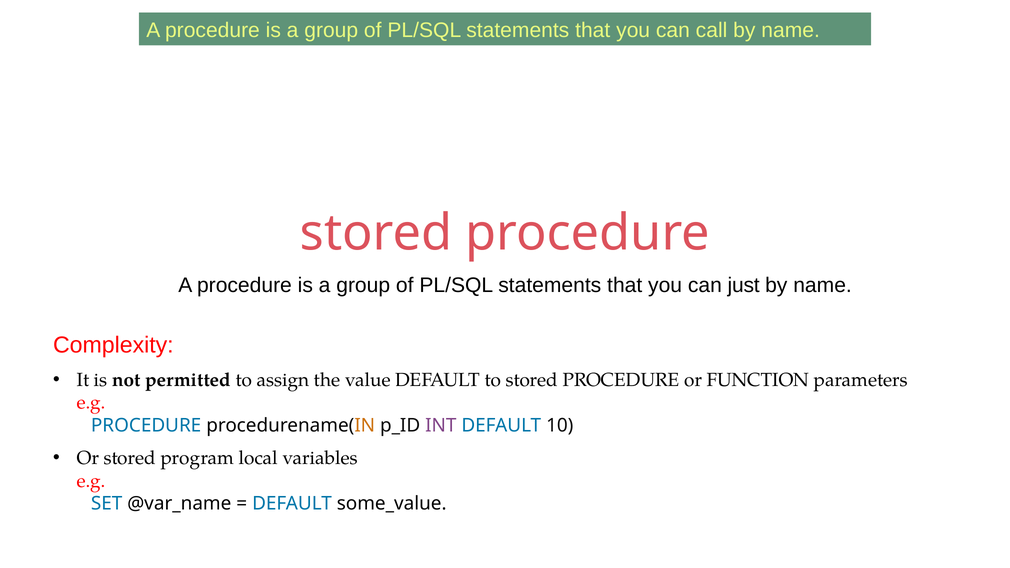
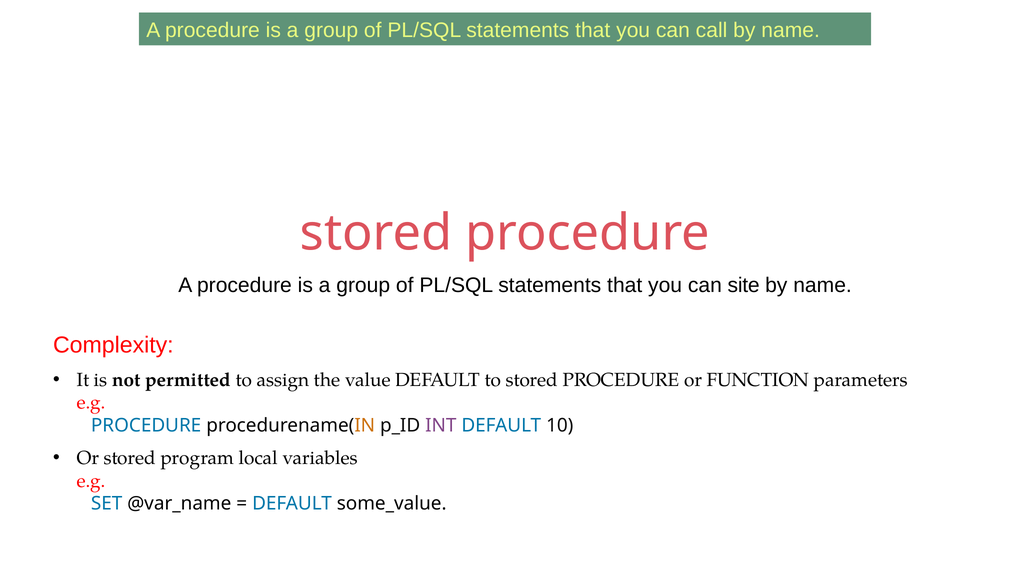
just: just -> site (744, 285)
